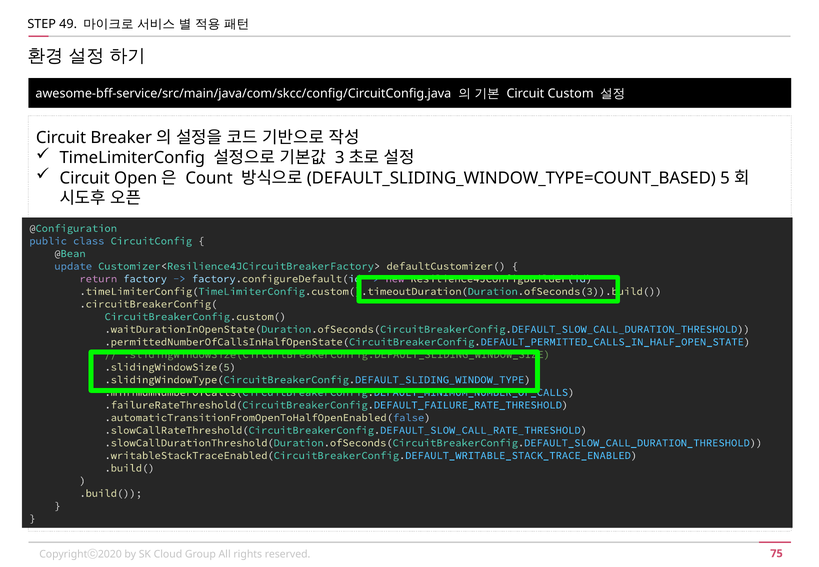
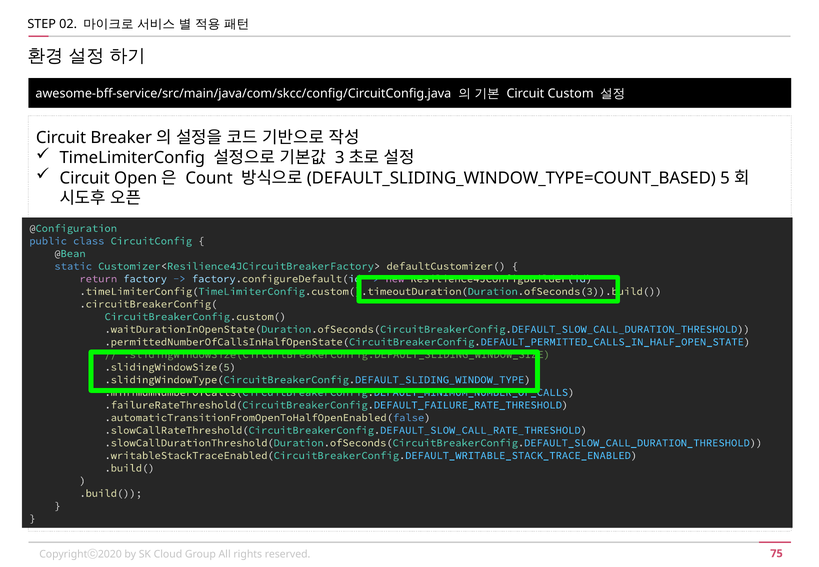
49: 49 -> 02 (68, 24)
update: update -> static (73, 266)
